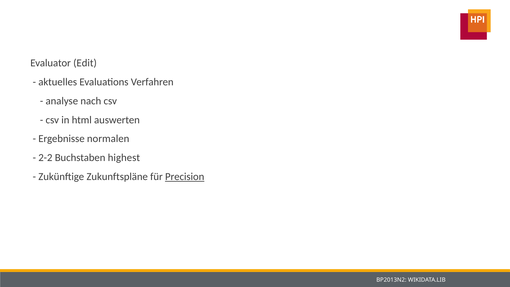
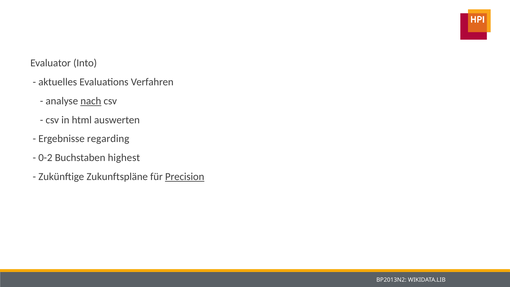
Edit: Edit -> Into (85, 63)
nach underline: none -> present (91, 101)
normalen: normalen -> regarding (108, 139)
2-2: 2-2 -> 0-2 (45, 158)
